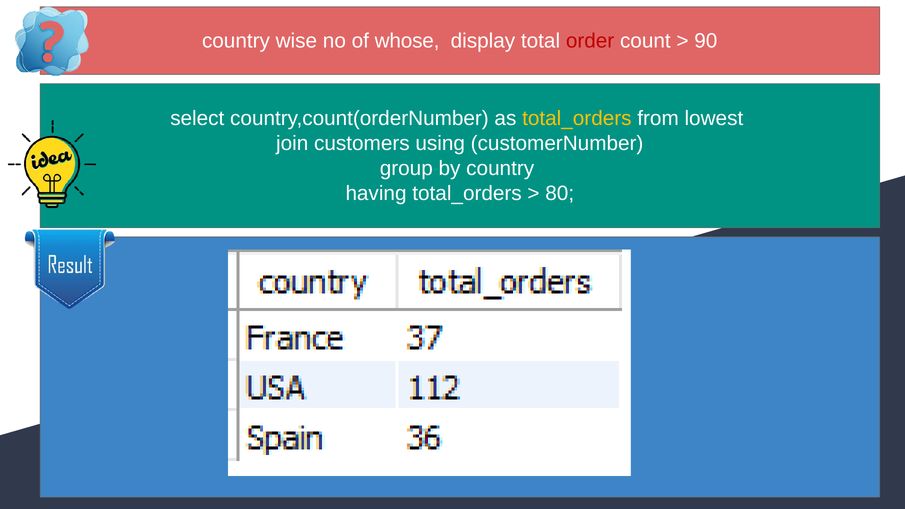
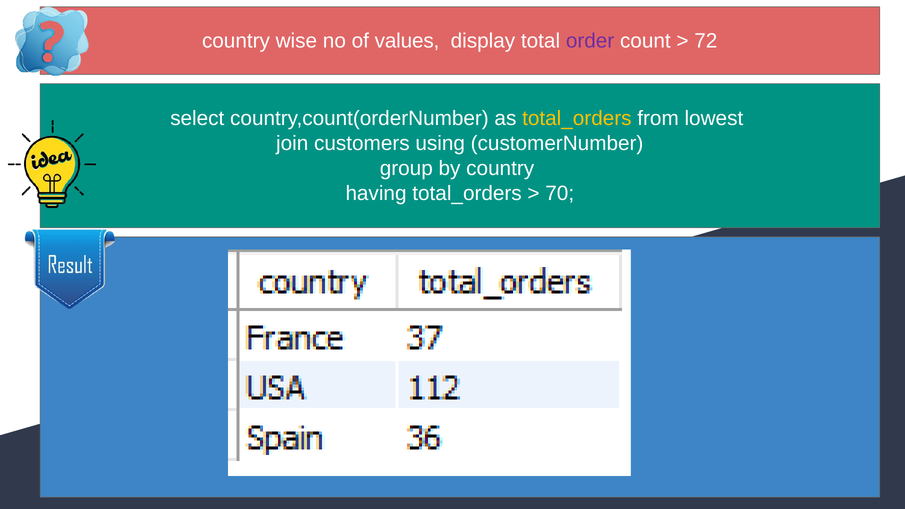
whose: whose -> values (407, 41)
order colour: red -> purple (590, 41)
90: 90 -> 72 (706, 41)
80: 80 -> 70 (560, 193)
